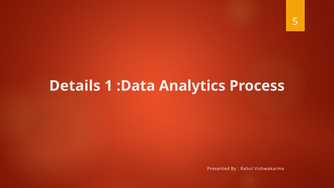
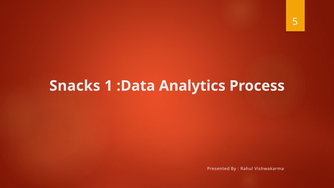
Details: Details -> Snacks (75, 86)
